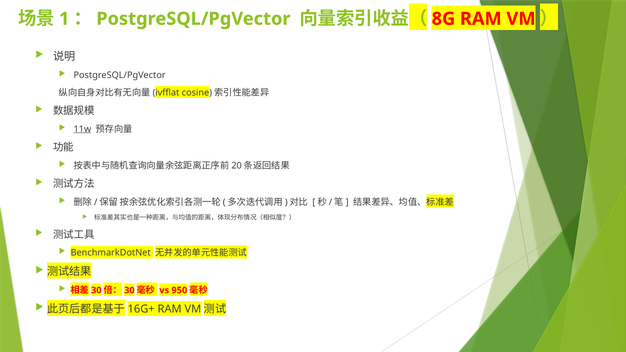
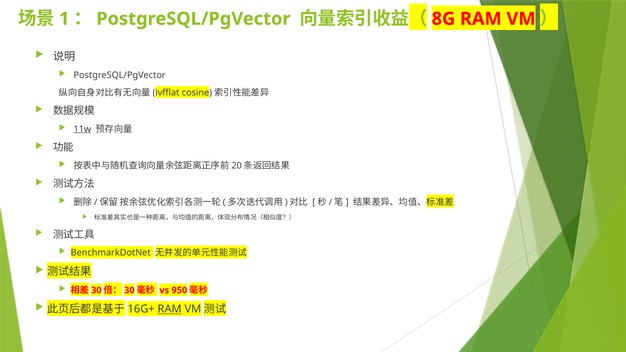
RAM underline: none -> present (170, 309)
